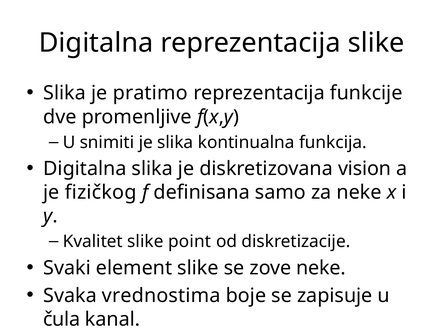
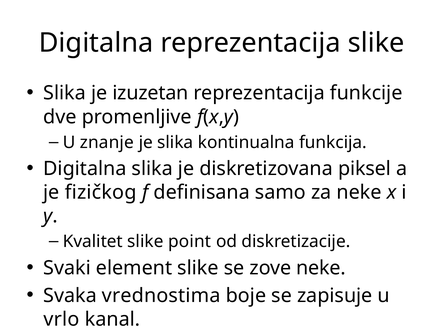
pratimo: pratimo -> izuzetan (150, 93)
snimiti: snimiti -> znanje (107, 142)
vision: vision -> piksel (365, 169)
čula: čula -> vrlo (61, 319)
